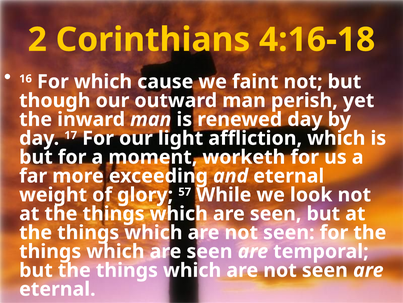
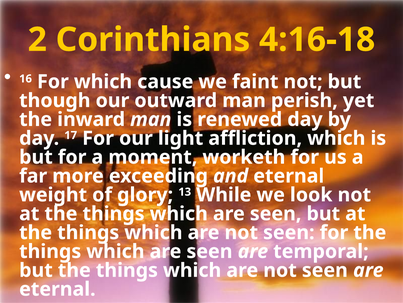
57: 57 -> 13 (185, 191)
